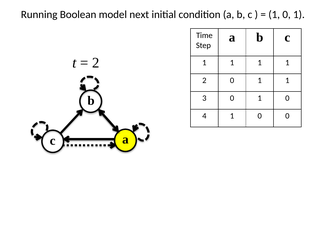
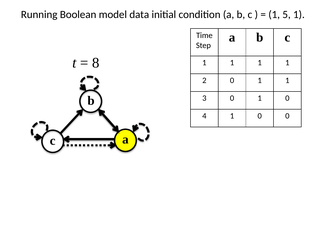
next: next -> data (139, 14)
0: 0 -> 5 (287, 14)
2: 2 -> 8 (96, 63)
